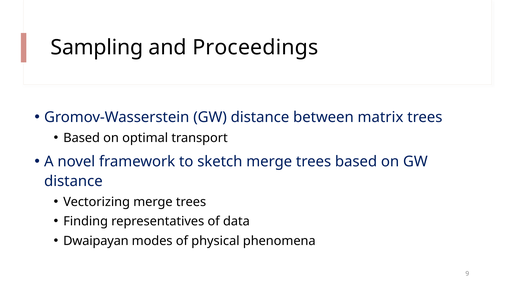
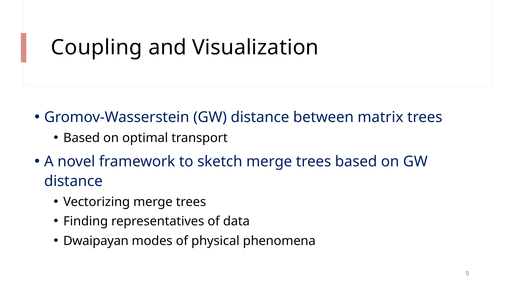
Sampling: Sampling -> Coupling (97, 48)
Proceedings: Proceedings -> Visualization (255, 48)
